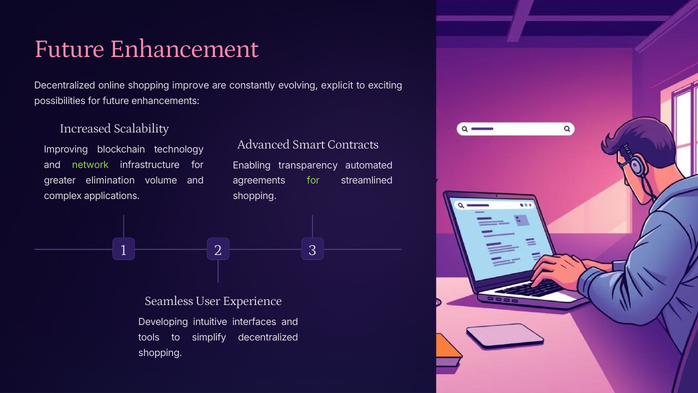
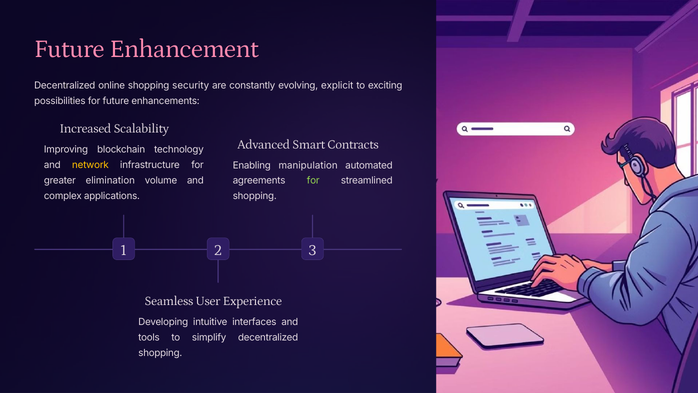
improve: improve -> security (191, 85)
network colour: light green -> yellow (90, 165)
transparency: transparency -> manipulation (308, 165)
